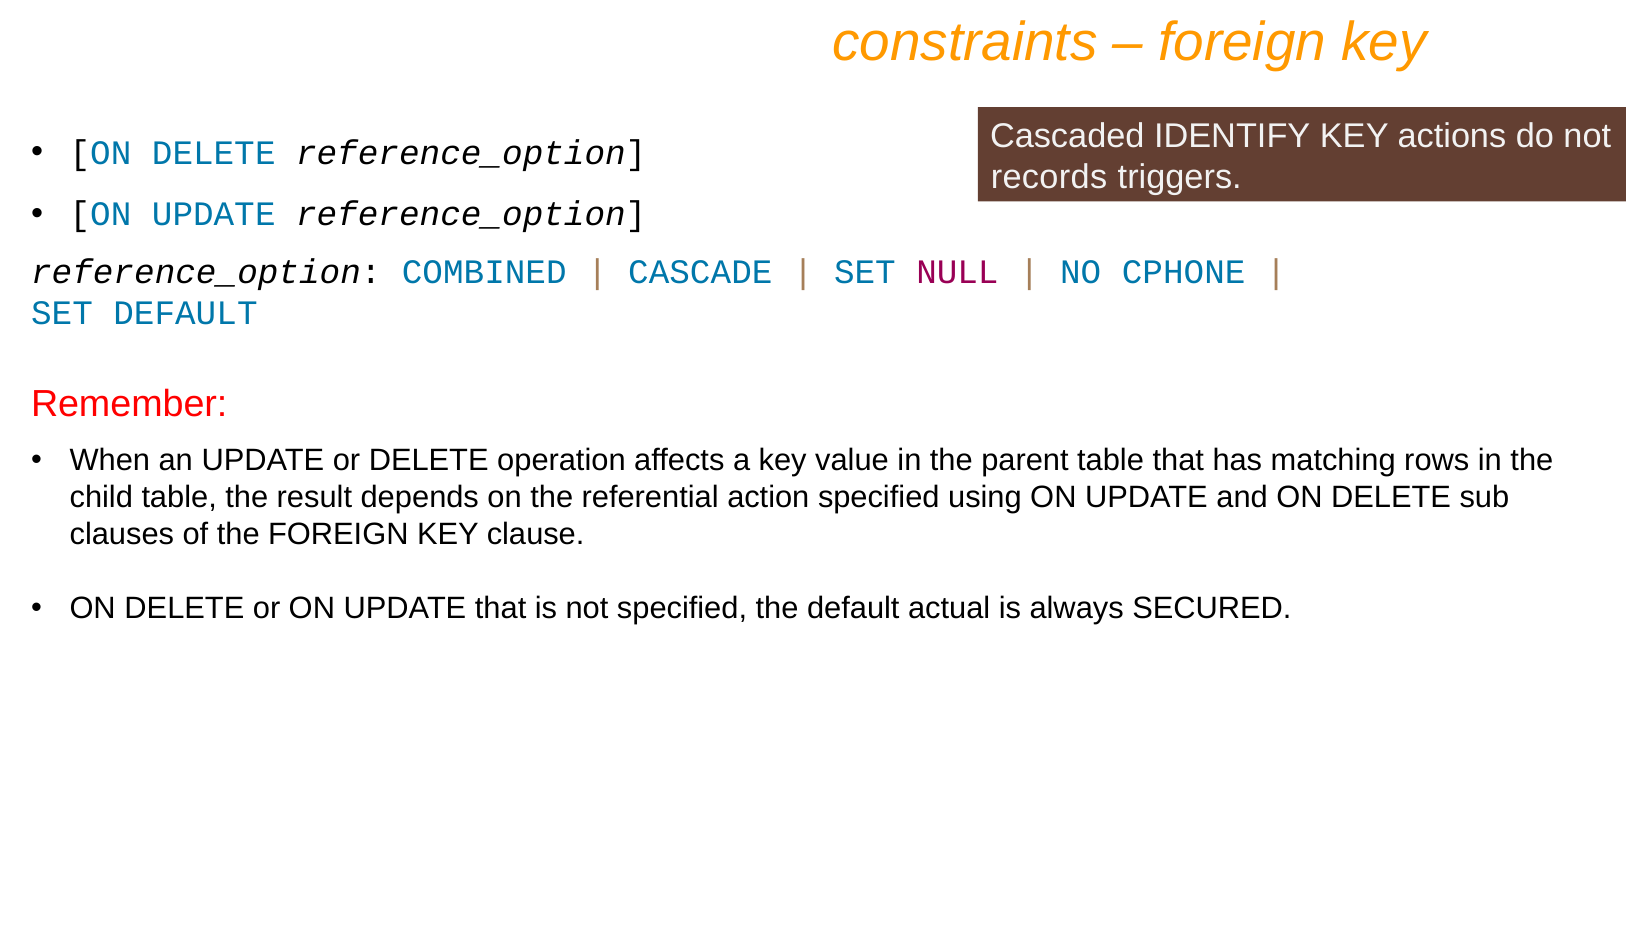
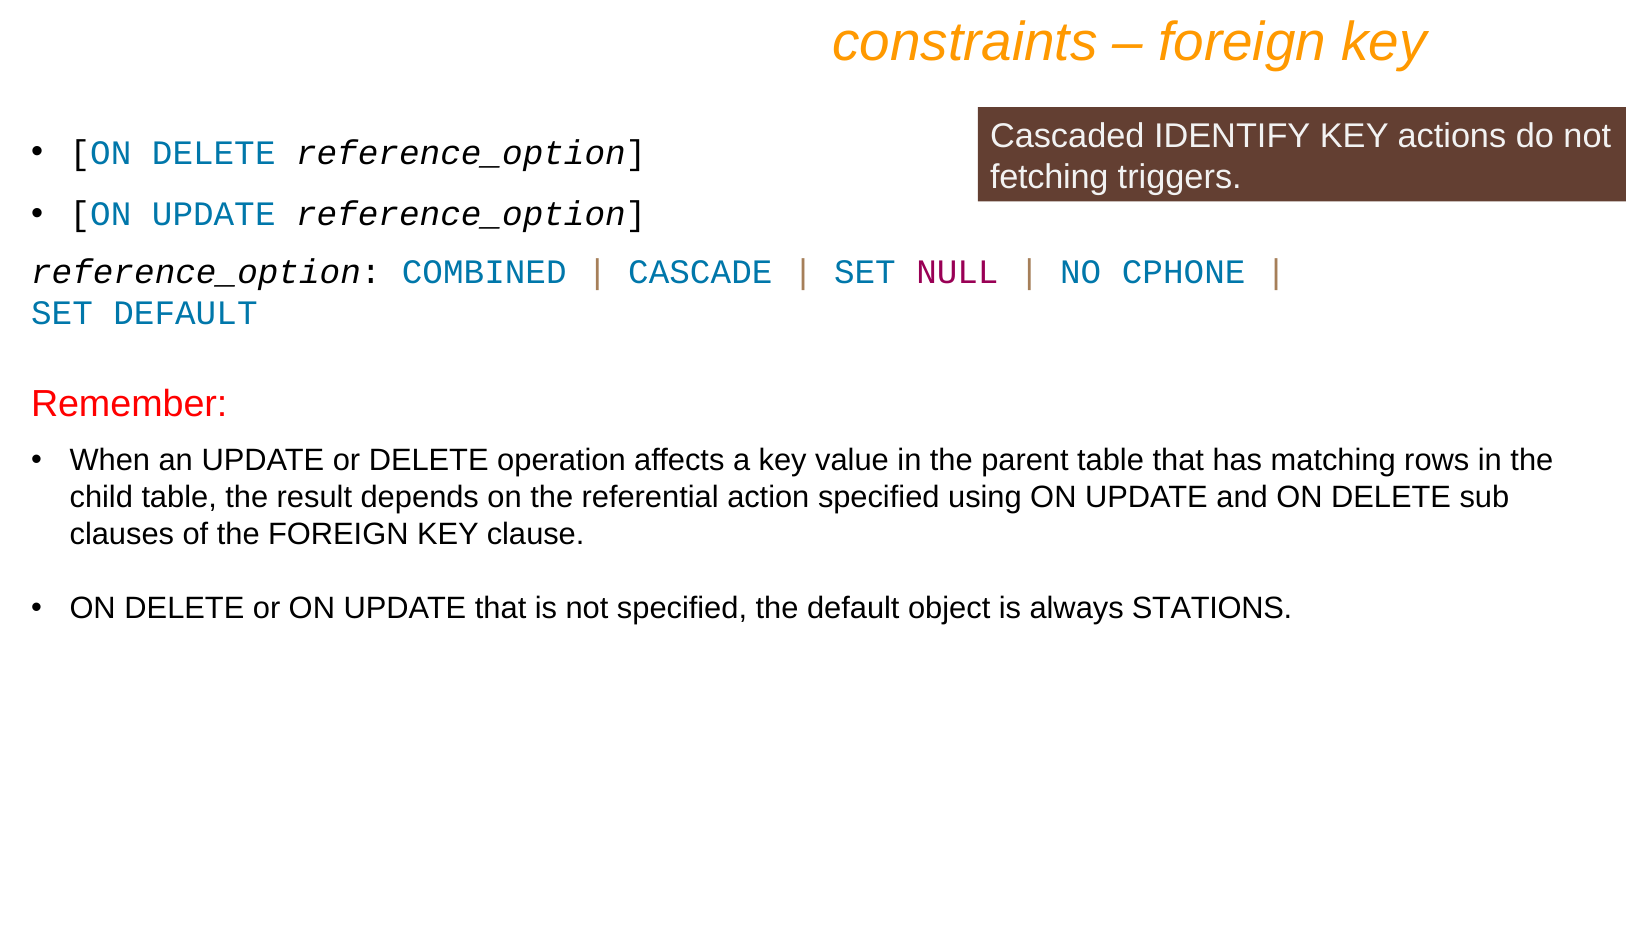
records: records -> fetching (1049, 177)
actual: actual -> object (949, 609)
SECURED: SECURED -> STATIONS (1212, 609)
